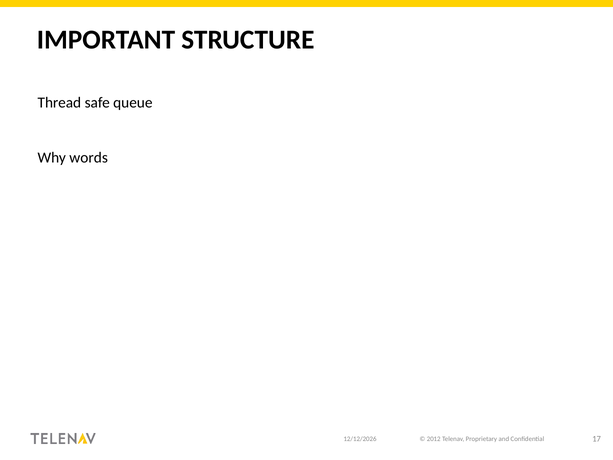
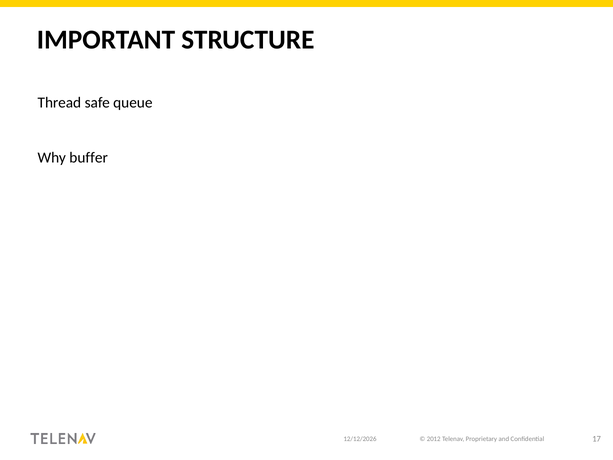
words: words -> buffer (89, 158)
